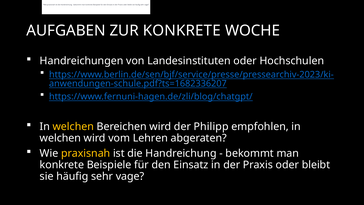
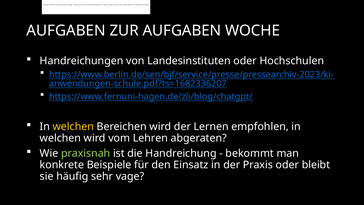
ZUR KONKRETE: KONKRETE -> AUFGABEN (182, 31)
Philipp: Philipp -> Lernen (211, 126)
praxisnah colour: yellow -> light green (86, 153)
